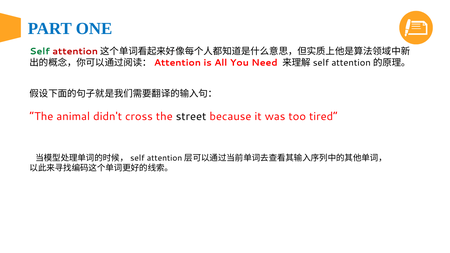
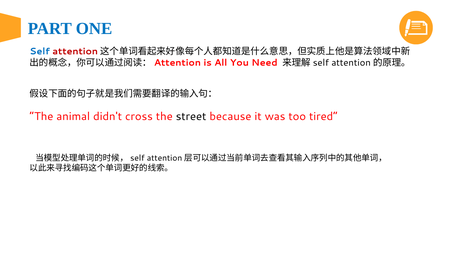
Self colour: green -> blue (40, 51)
